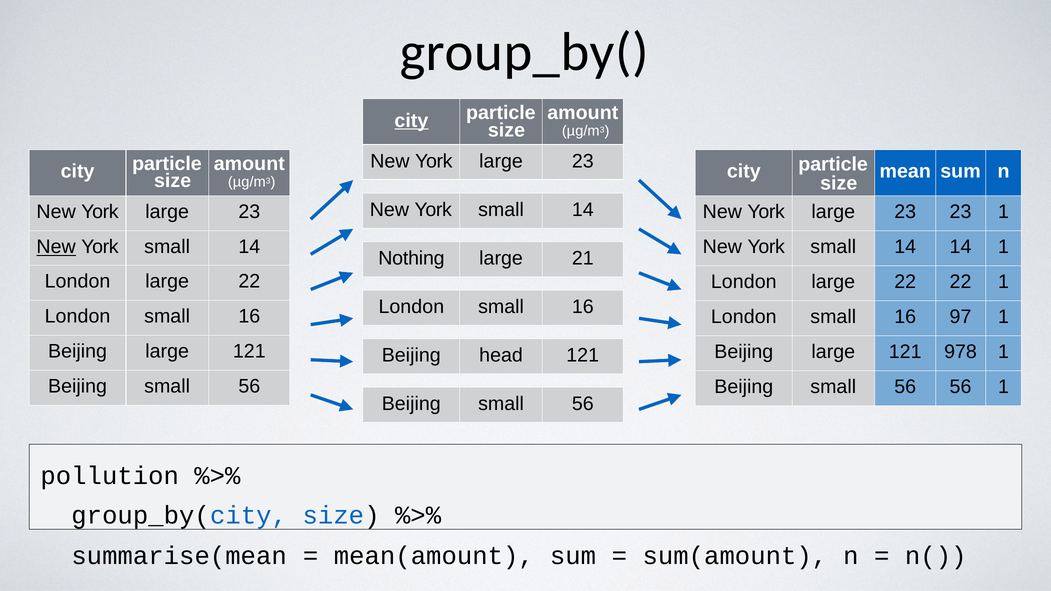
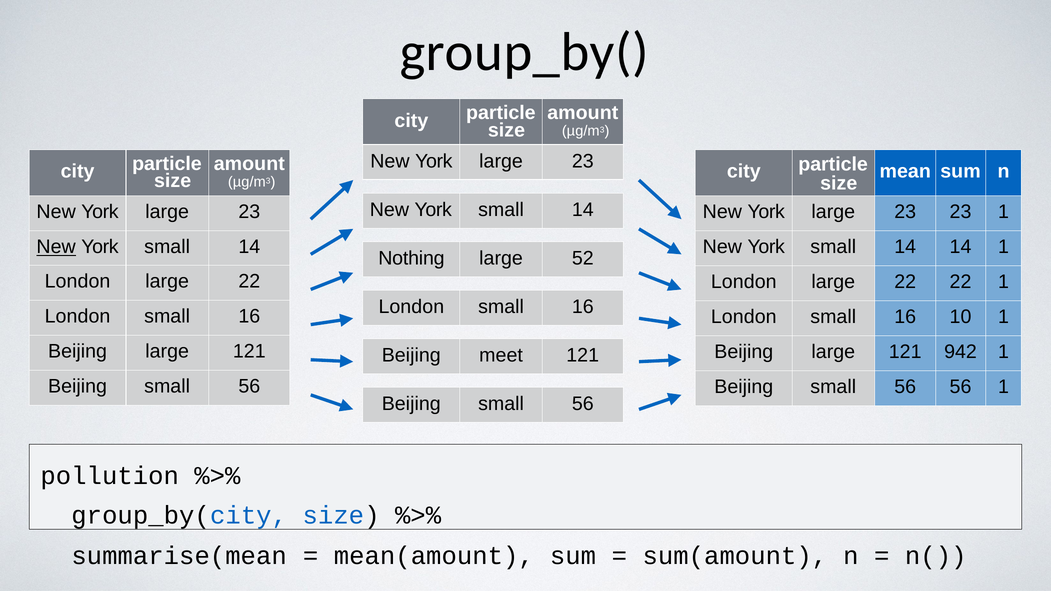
city underline: present -> none (411, 121)
21: 21 -> 52 (583, 259)
97: 97 -> 10 (961, 317)
978: 978 -> 942 (961, 352)
head: head -> meet (501, 355)
